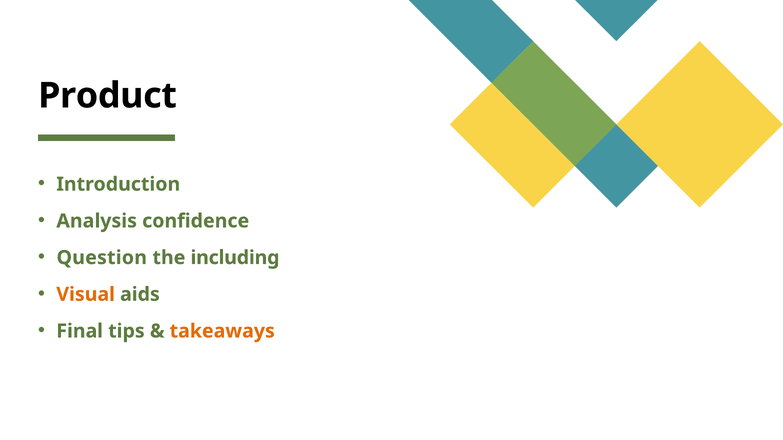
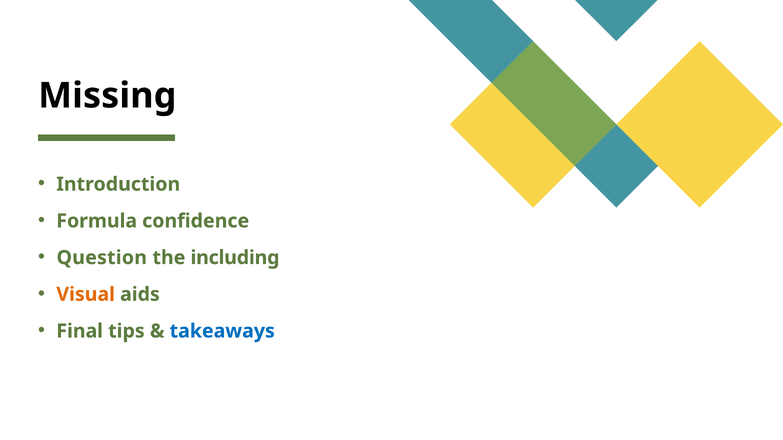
Product: Product -> Missing (107, 96)
Analysis: Analysis -> Formula (97, 221)
takeaways colour: orange -> blue (222, 331)
